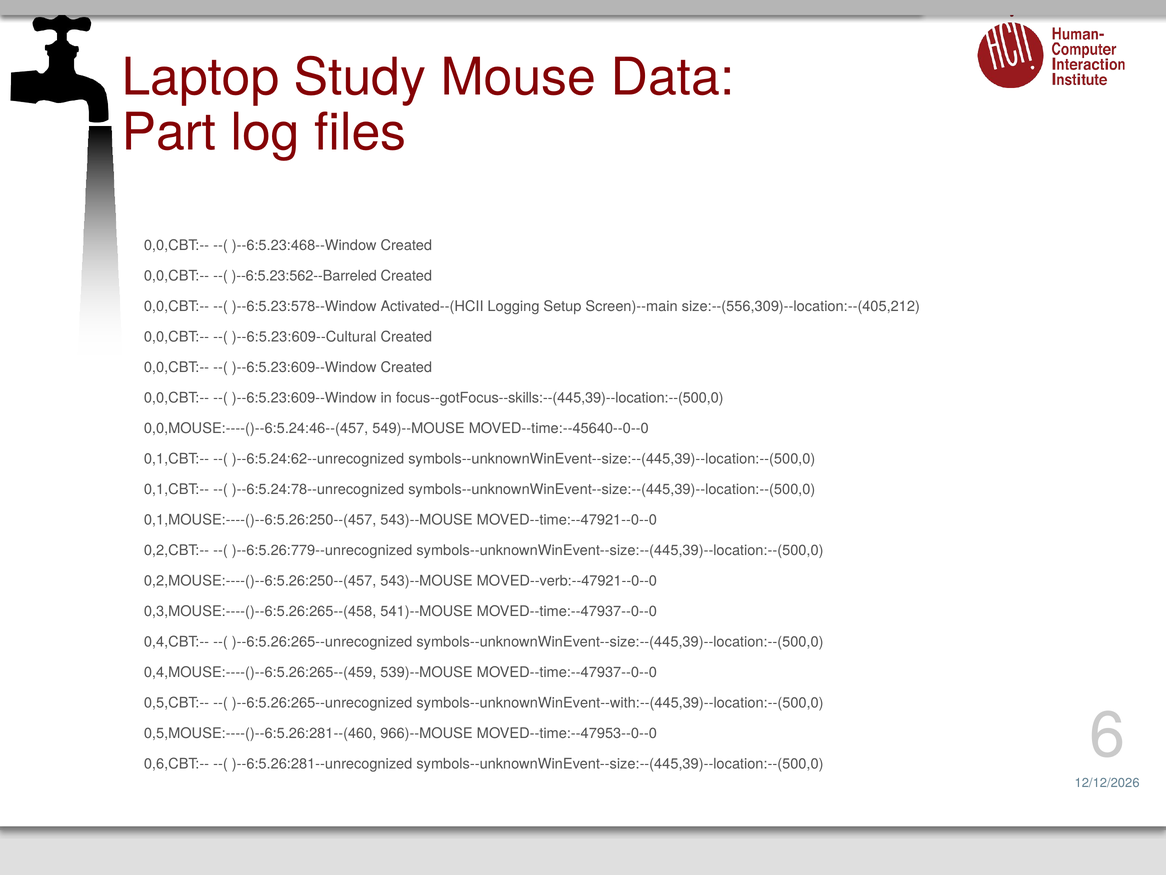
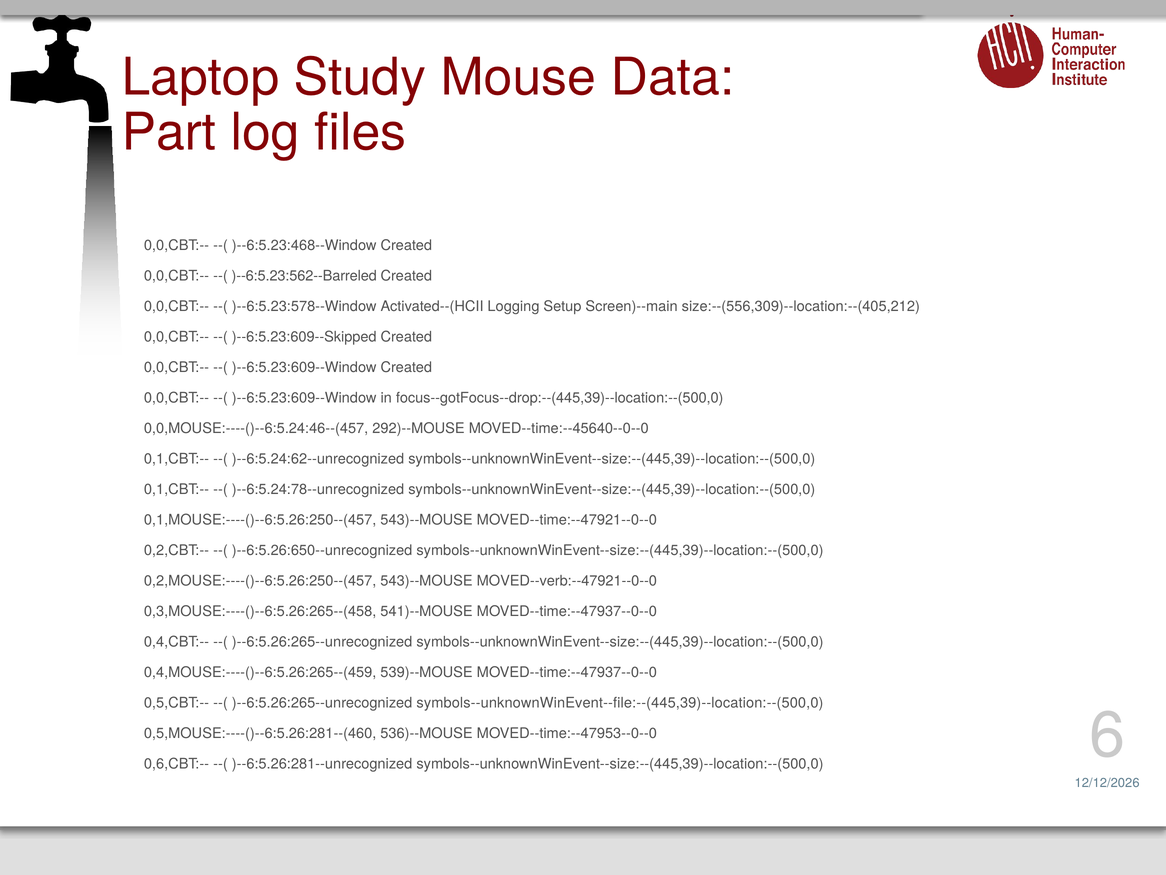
)--6:5.23:609--Cultural: )--6:5.23:609--Cultural -> )--6:5.23:609--Skipped (304, 337)
focus--gotFocus--skills:--(445,39)--location:--(500,0: focus--gotFocus--skills:--(445,39)--location:--(500,0 -> focus--gotFocus--drop:--(445,39)--location:--(500,0 (560, 398)
549)--MOUSE: 549)--MOUSE -> 292)--MOUSE (419, 428)
)--6:5.26:779--unrecognized: )--6:5.26:779--unrecognized -> )--6:5.26:650--unrecognized (322, 550)
symbols--unknownWinEvent--with:--(445,39)--location:--(500,0: symbols--unknownWinEvent--with:--(445,39)--location:--(500,0 -> symbols--unknownWinEvent--file:--(445,39)--location:--(500,0 (620, 703)
966)--MOUSE: 966)--MOUSE -> 536)--MOUSE (427, 733)
